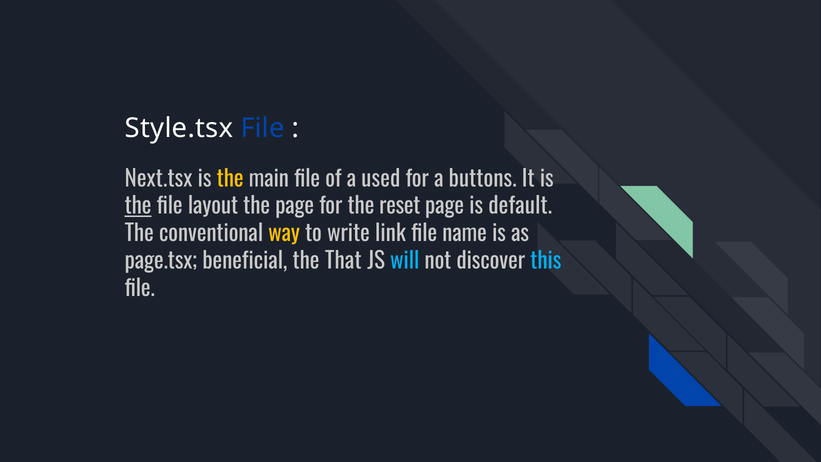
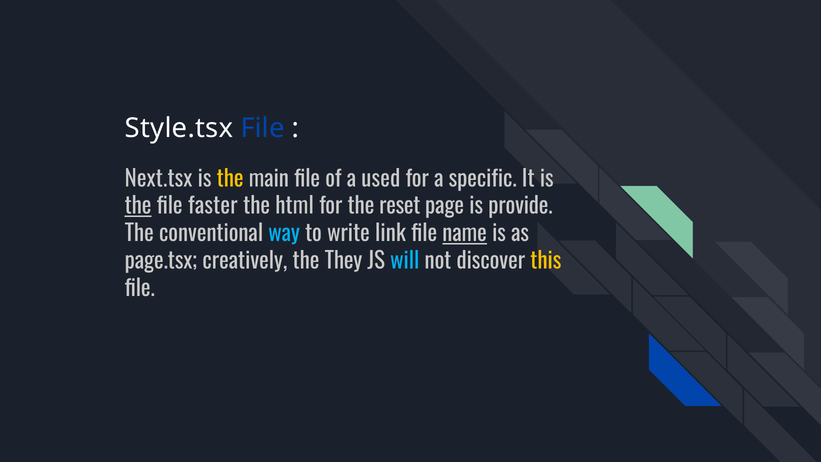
buttons: buttons -> specific (483, 179)
layout: layout -> faster (213, 206)
the page: page -> html (295, 206)
default: default -> provide (520, 206)
way colour: yellow -> light blue (284, 234)
name underline: none -> present (465, 234)
beneficial: beneficial -> creatively (245, 261)
That: That -> They (343, 261)
this colour: light blue -> yellow (546, 261)
